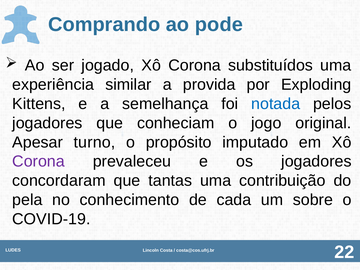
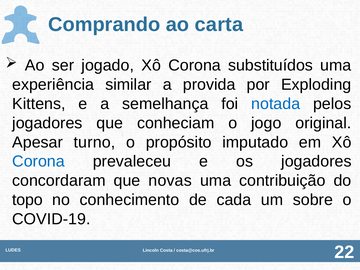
pode: pode -> carta (219, 25)
Corona colour: purple -> blue (38, 161)
tantas: tantas -> novas (170, 181)
pela: pela -> topo (27, 200)
